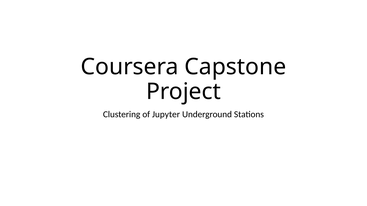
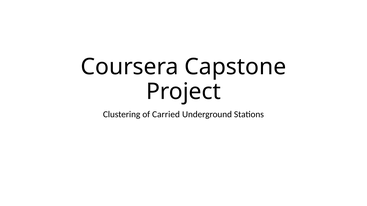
Jupyter: Jupyter -> Carried (166, 115)
